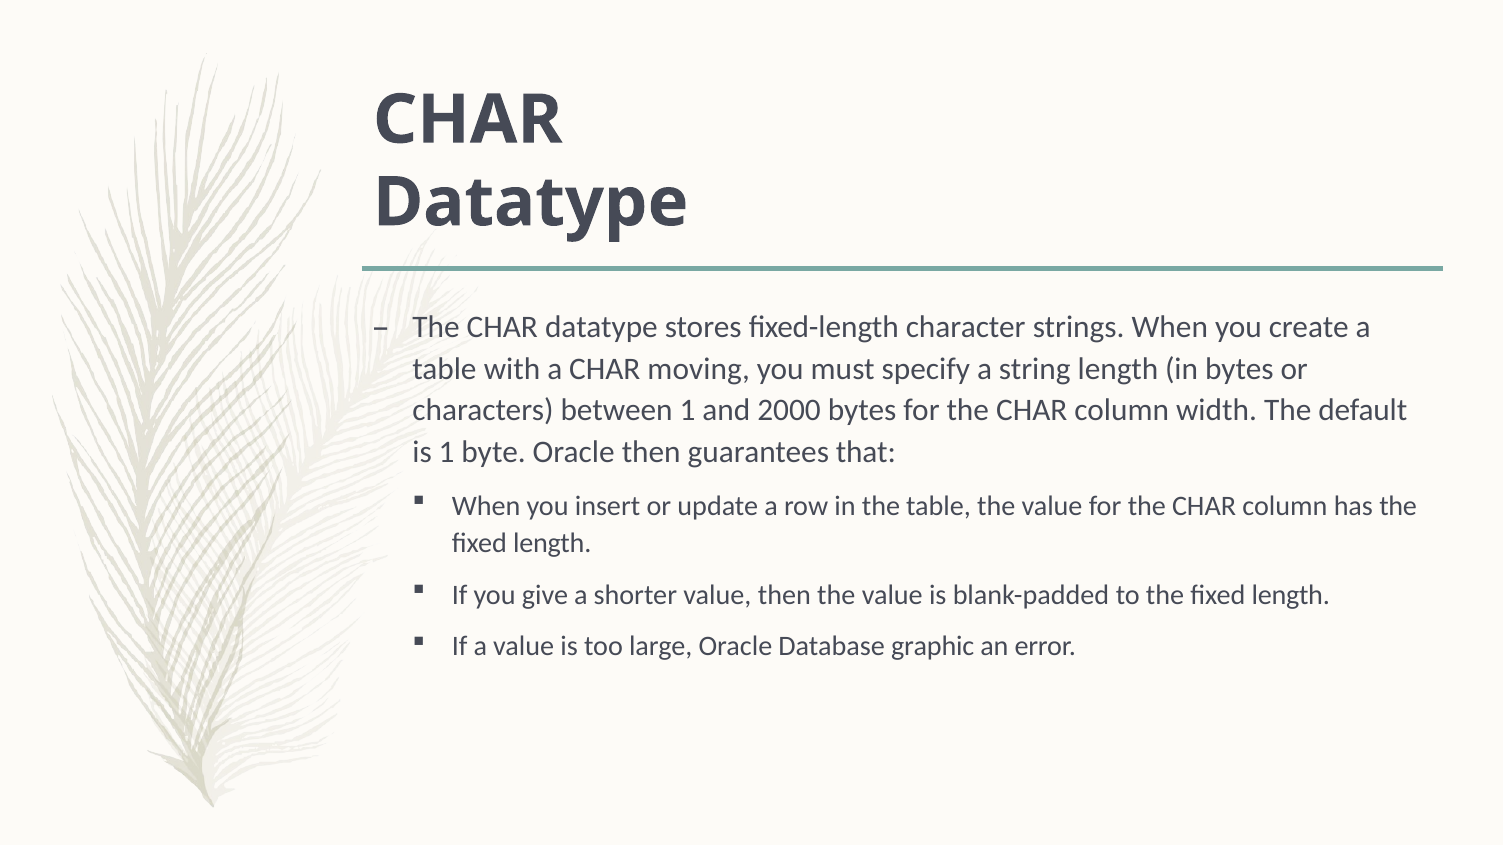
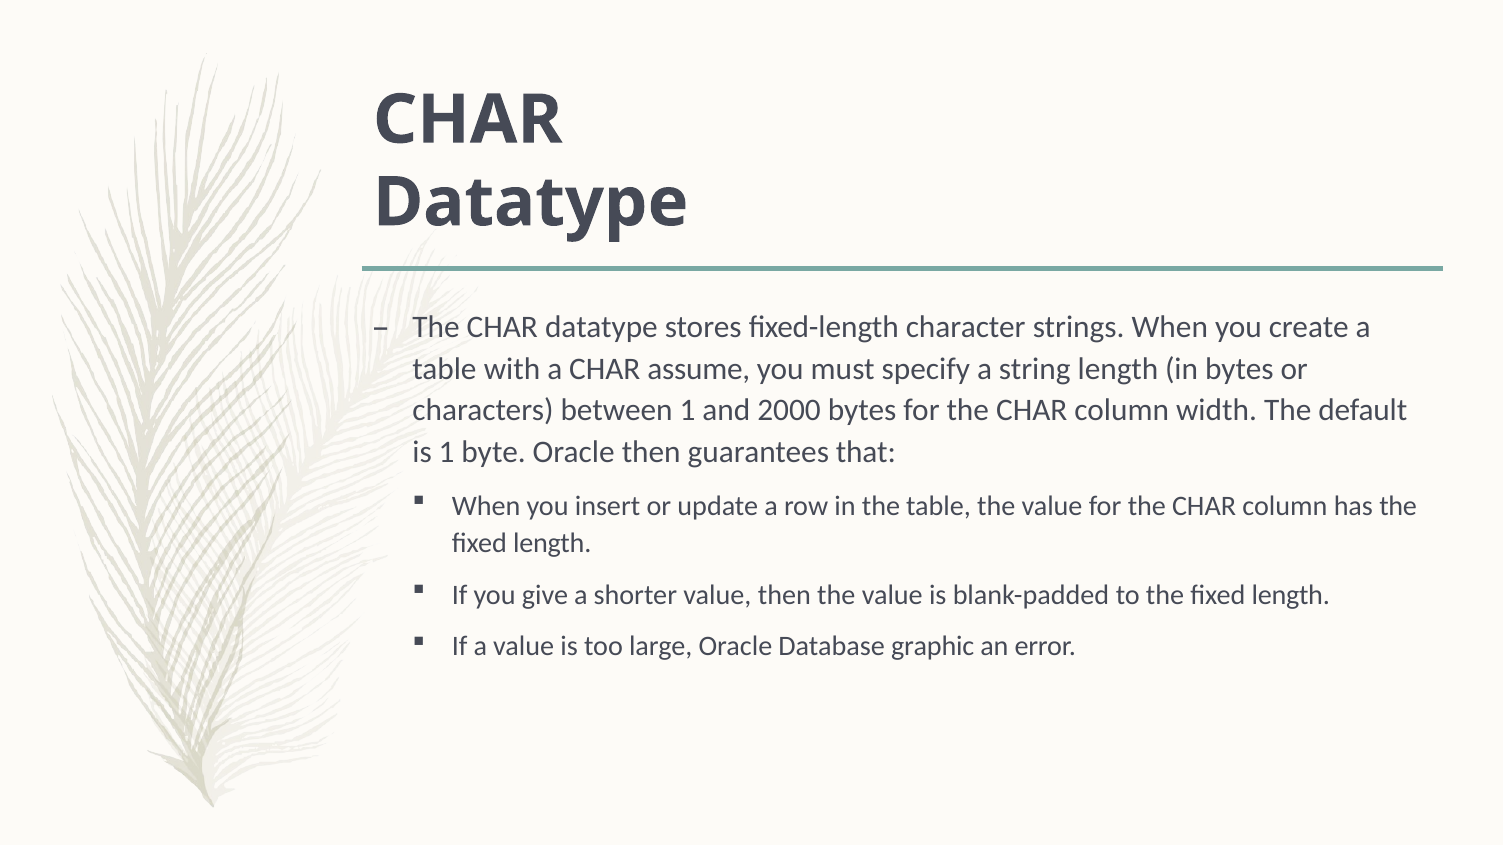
moving: moving -> assume (699, 369)
